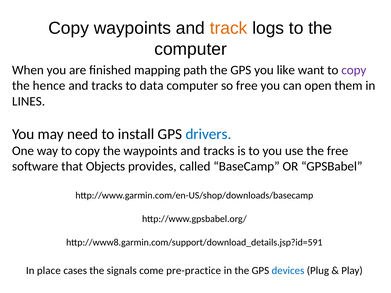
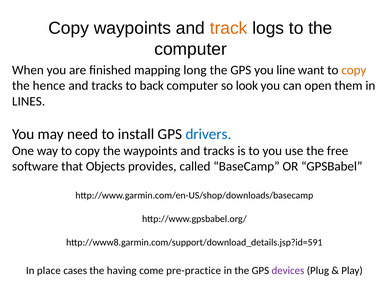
path: path -> long (195, 70)
like: like -> line (286, 70)
copy colour: purple -> orange (354, 70)
data: data -> back (152, 86)
so free: free -> look (247, 86)
signals: signals -> having (122, 271)
devices colour: blue -> purple (288, 271)
